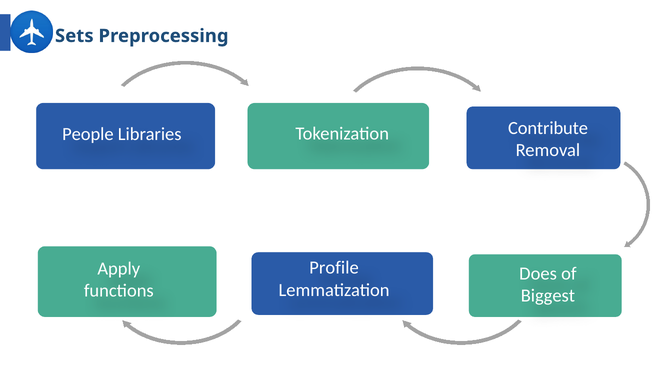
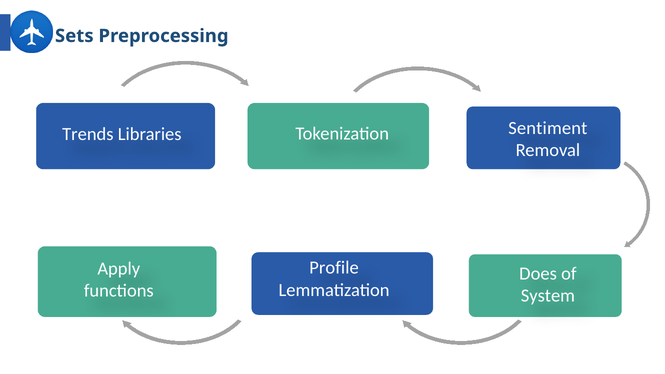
People: People -> Trends (88, 134)
Contribute: Contribute -> Sentiment (548, 128)
Biggest: Biggest -> System (548, 296)
